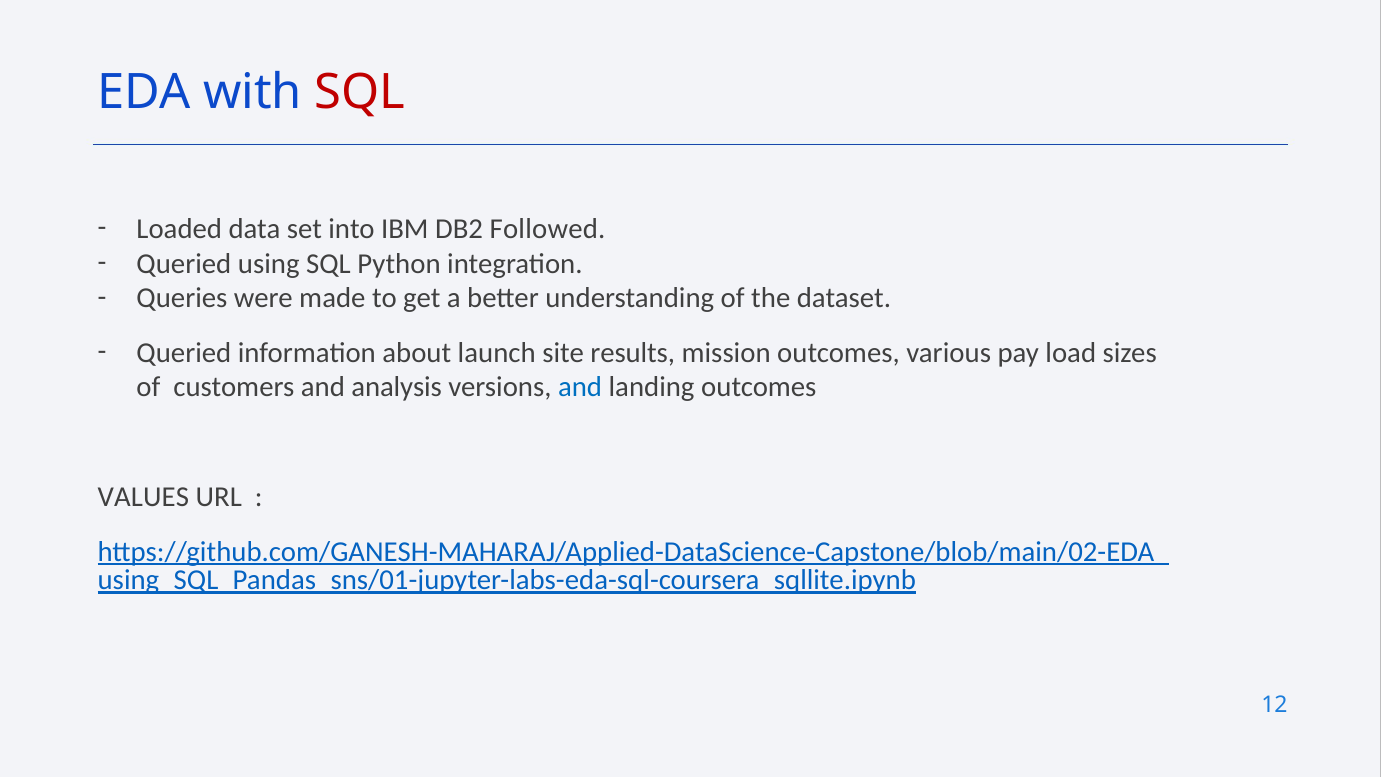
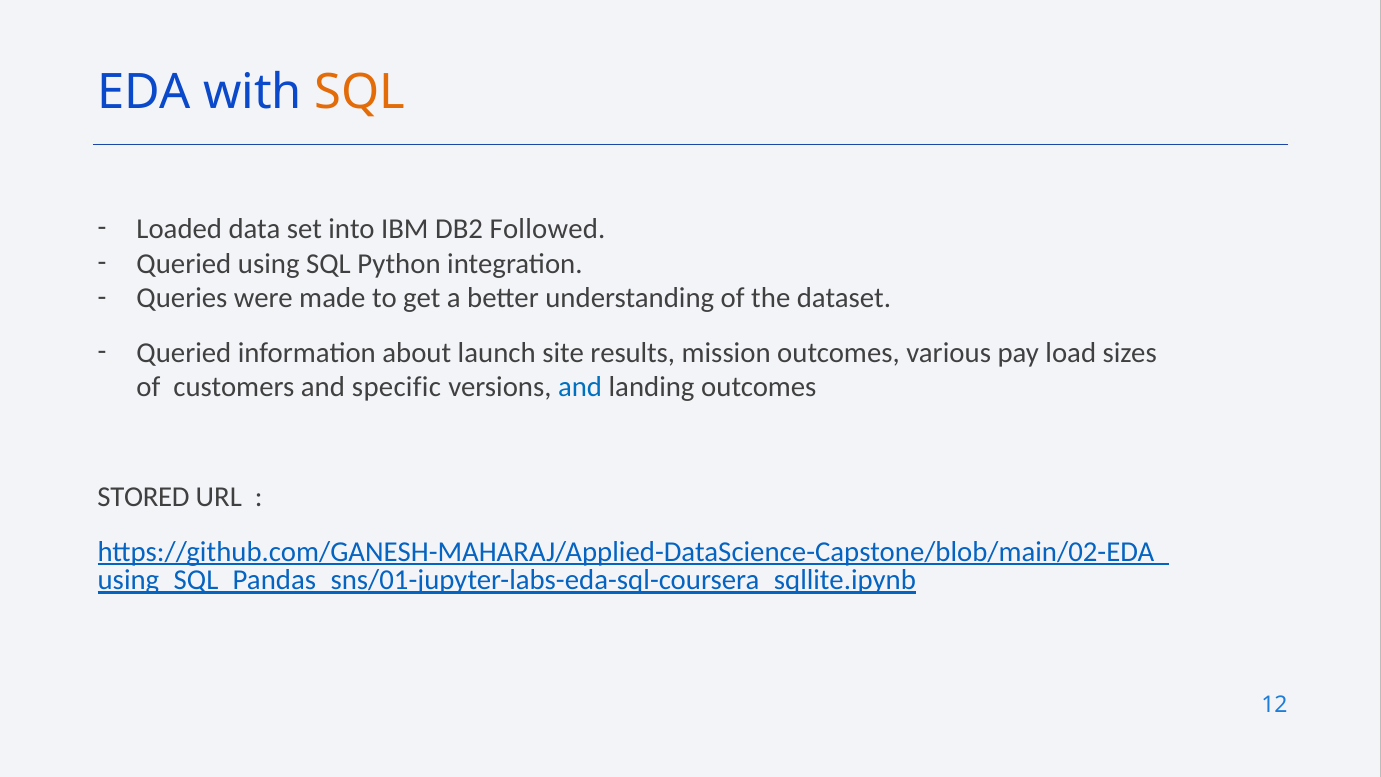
SQL colour: red -> orange (360, 92)
analysis: analysis -> specific (396, 387)
VALUES: VALUES -> STORED (144, 497)
